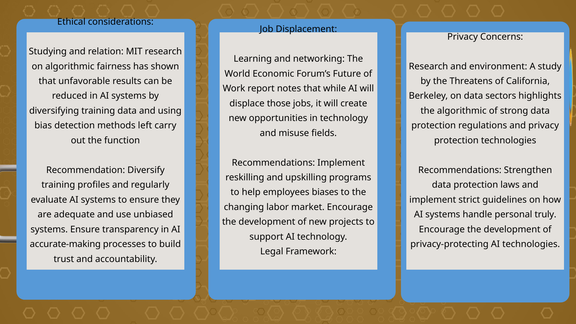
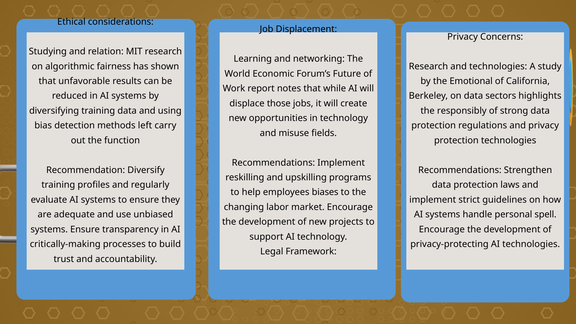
and environment: environment -> technologies (498, 66)
Threatens: Threatens -> Emotional (471, 81)
the algorithmic: algorithmic -> responsibly (462, 111)
truly: truly -> spell (546, 215)
accurate-making: accurate-making -> critically-making (65, 244)
